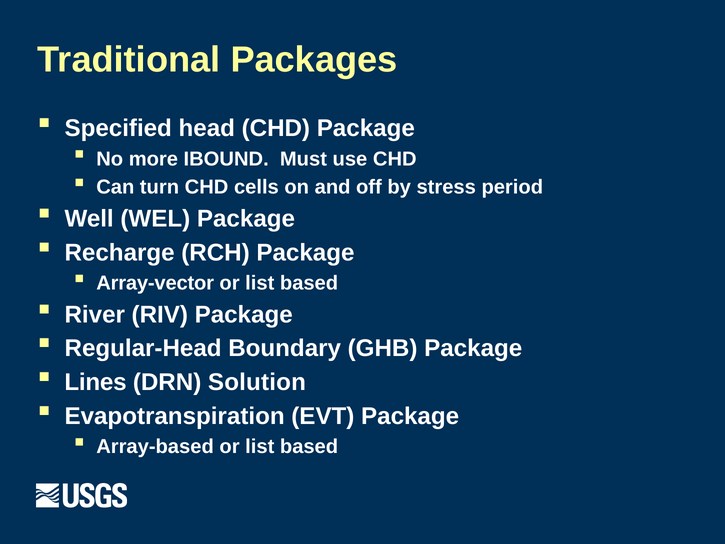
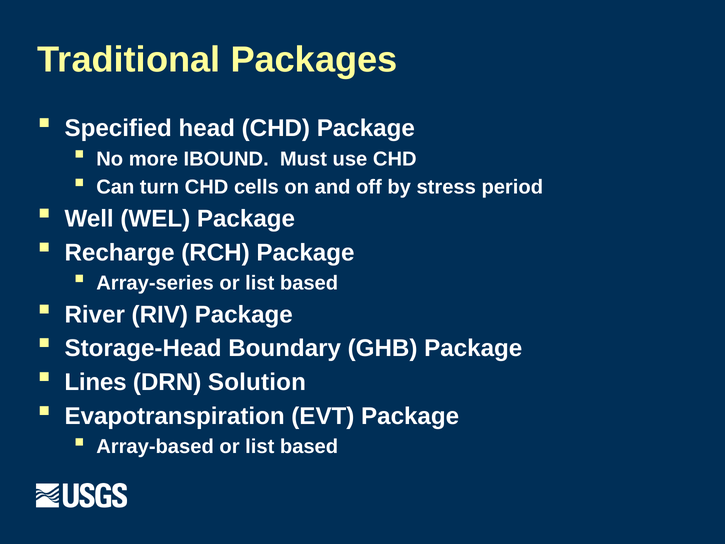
Array-vector: Array-vector -> Array-series (155, 283)
Regular-Head: Regular-Head -> Storage-Head (143, 348)
